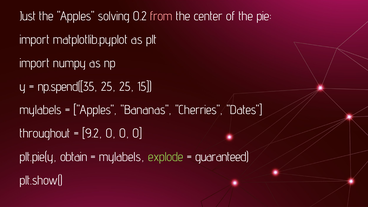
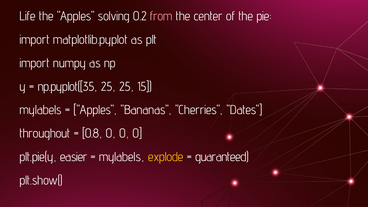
Just: Just -> Life (28, 16)
np.spend([35: np.spend([35 -> np.pyplot([35 (68, 87)
9.2: 9.2 -> 0.8 (92, 134)
obtain: obtain -> easier (74, 157)
explode colour: light green -> yellow (166, 157)
